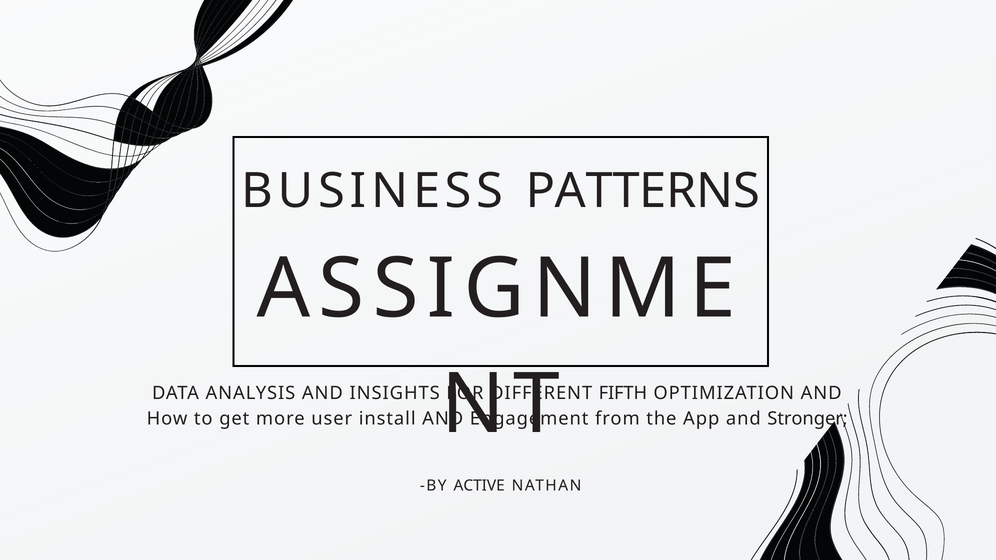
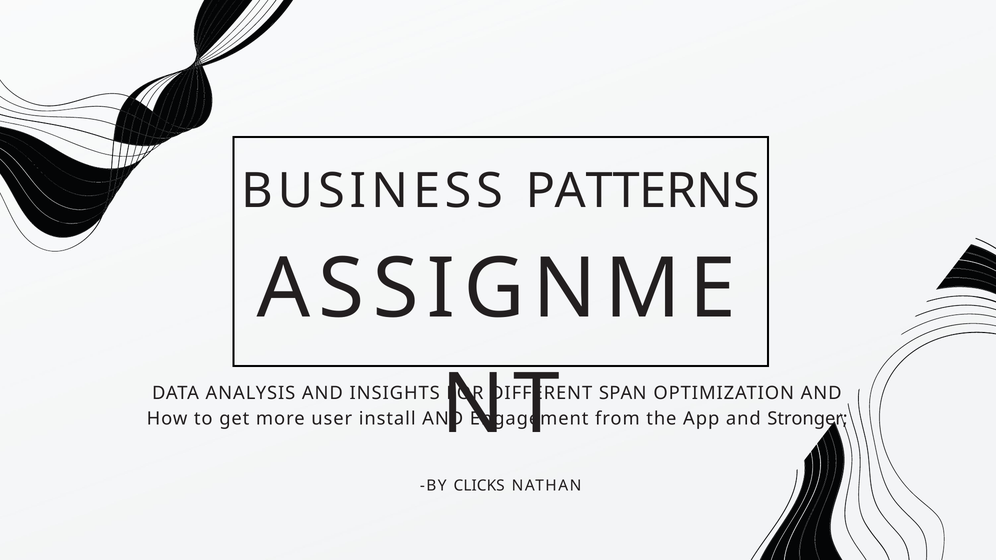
FIFTH: FIFTH -> SPAN (623, 394)
ACTIVE: ACTIVE -> CLICKS (479, 486)
